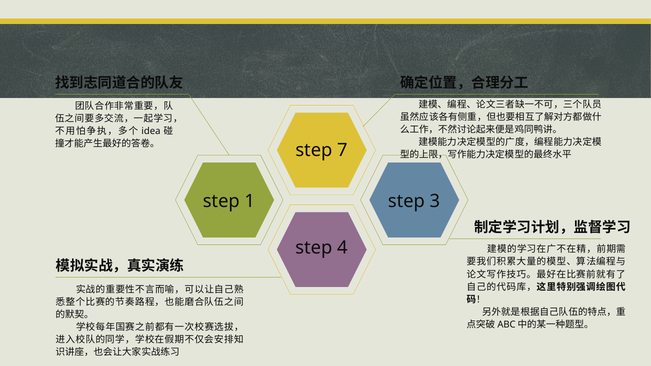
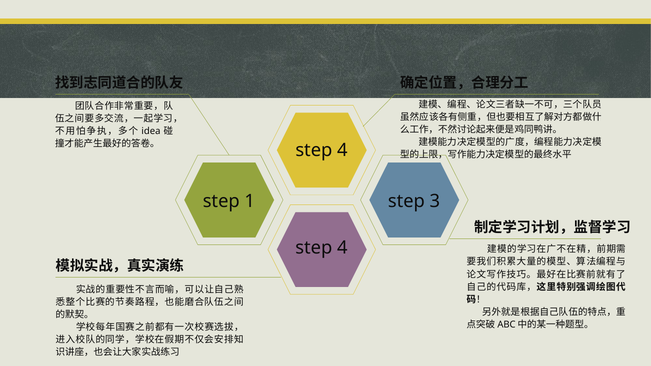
7: 7 -> 4 (342, 150)
